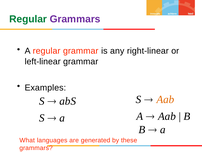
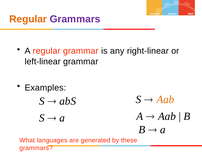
Regular colour: green -> orange (28, 19)
